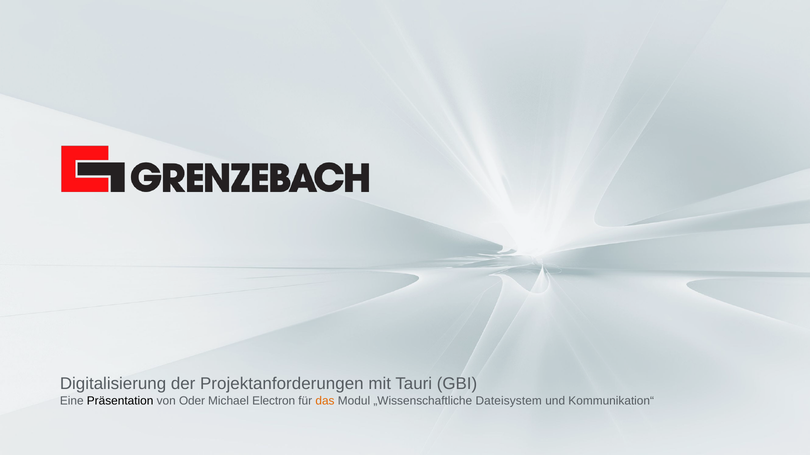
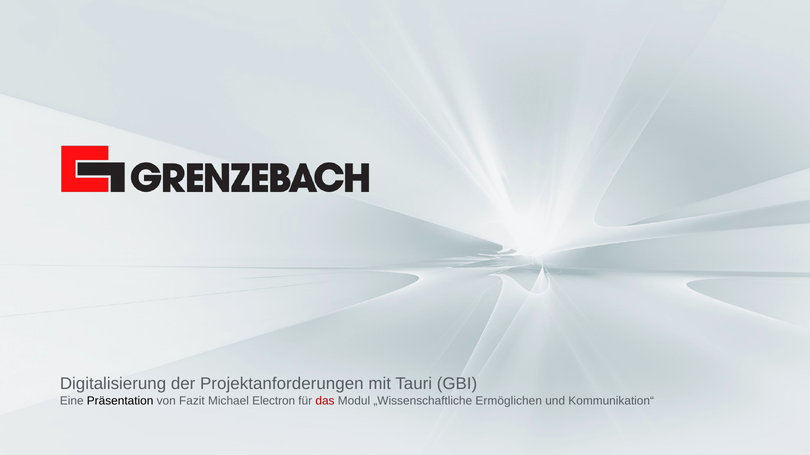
Oder: Oder -> Fazit (192, 401)
das colour: orange -> red (325, 401)
Dateisystem: Dateisystem -> Ermöglichen (509, 401)
